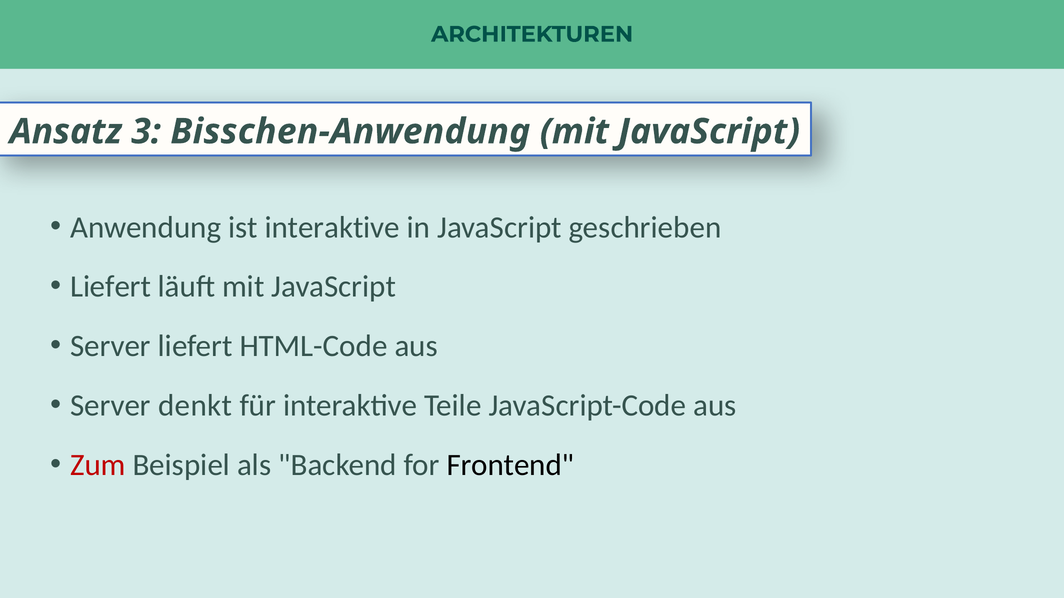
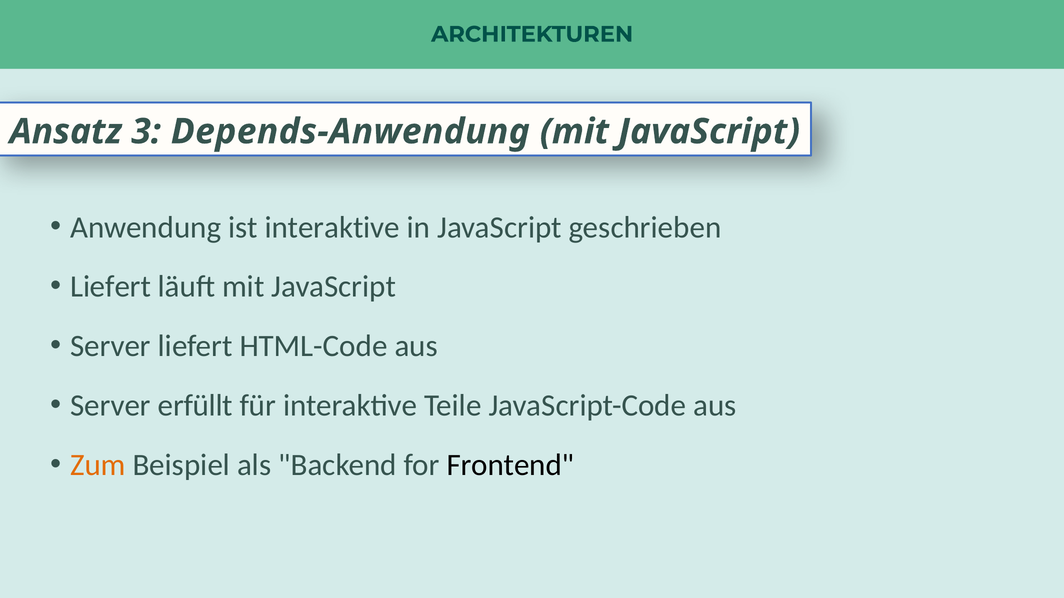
Bisschen-Anwendung: Bisschen-Anwendung -> Depends-Anwendung (350, 132)
denkt: denkt -> erfüllt (195, 406)
Zum colour: red -> orange (98, 465)
